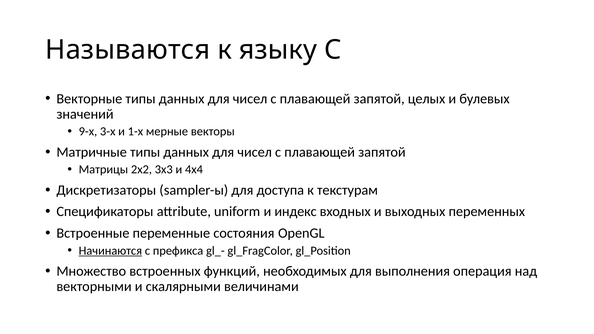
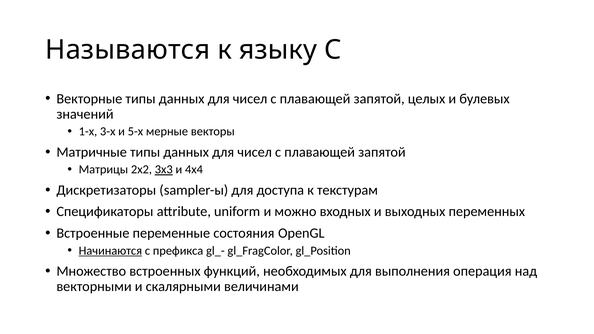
9-х: 9-х -> 1-х (88, 132)
1-х: 1-х -> 5-х (135, 132)
3x3 underline: none -> present (164, 170)
индекс: индекс -> можно (295, 212)
